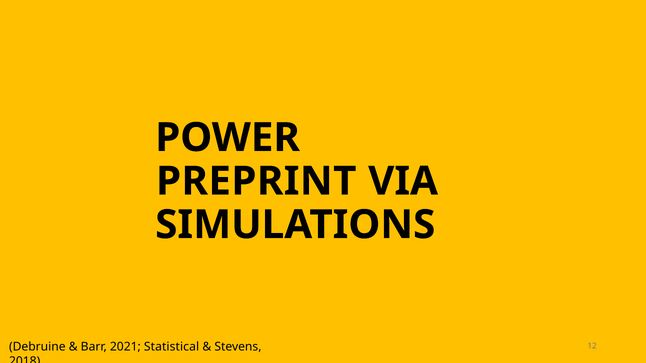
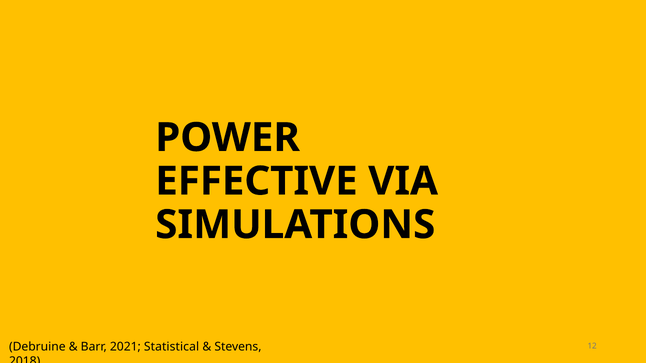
PREPRINT: PREPRINT -> EFFECTIVE (256, 181)
